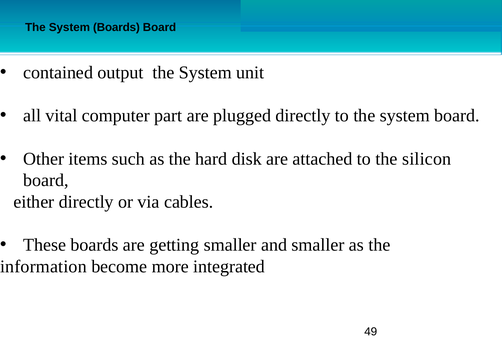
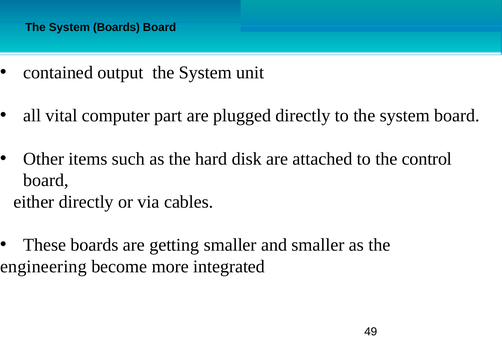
silicon: silicon -> control (427, 159)
information: information -> engineering (43, 267)
